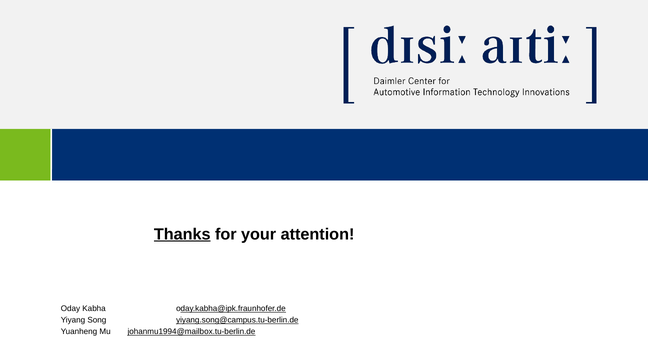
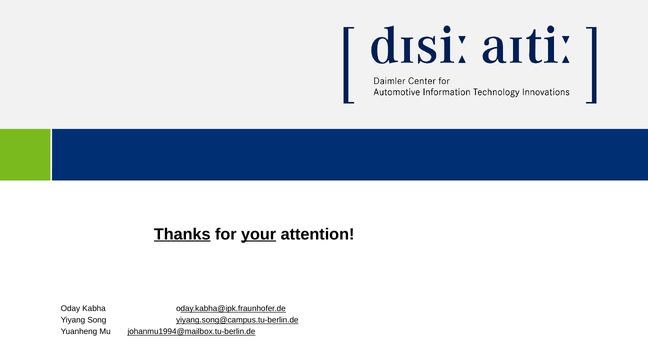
your underline: none -> present (259, 235)
